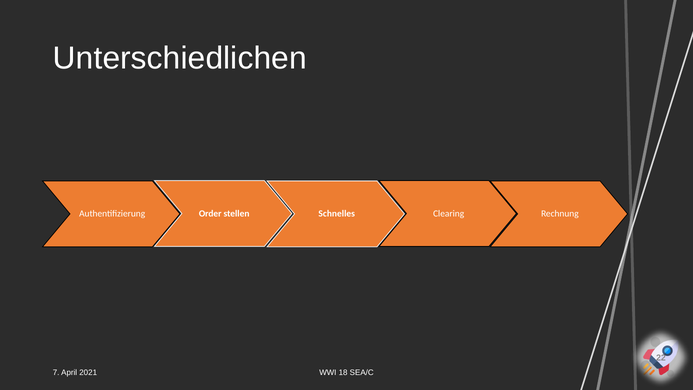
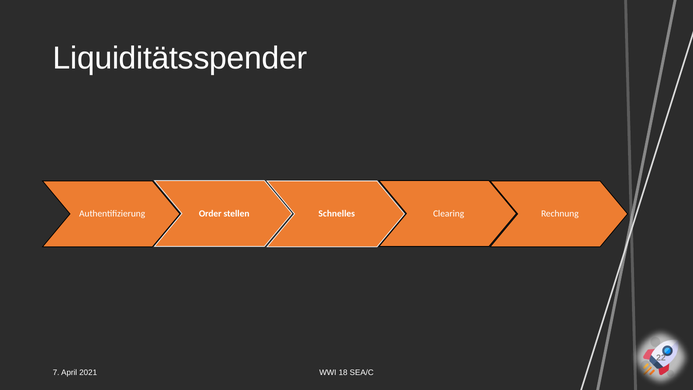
Unterschiedlichen: Unterschiedlichen -> Liquiditätsspender (180, 58)
